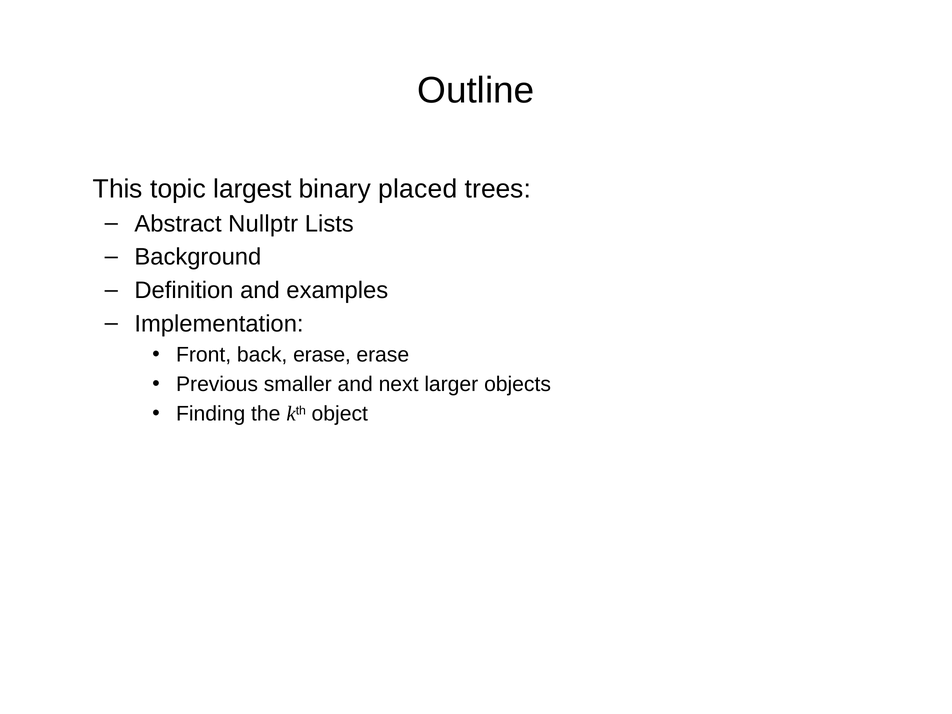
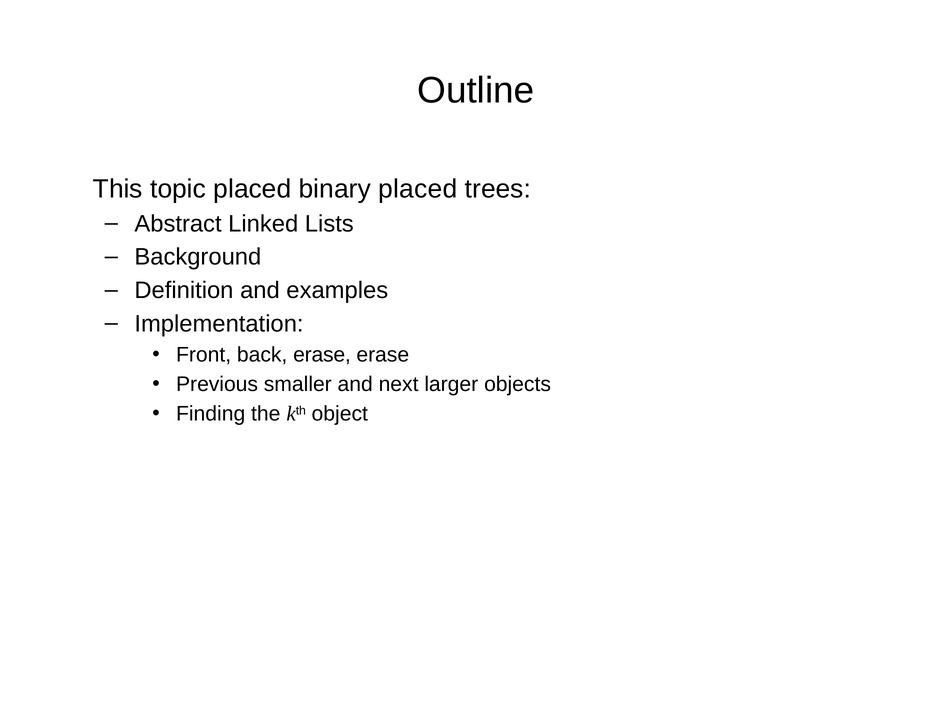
topic largest: largest -> placed (252, 189)
Nullptr: Nullptr -> Linked (263, 224)
